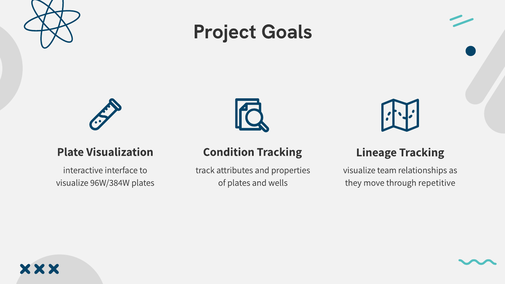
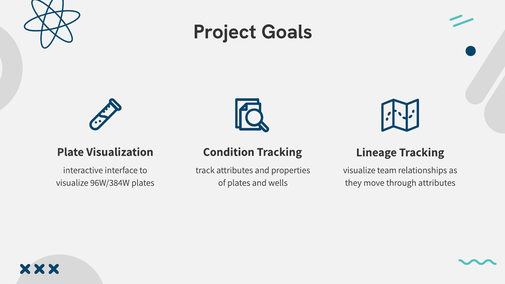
through repetitive: repetitive -> attributes (437, 183)
